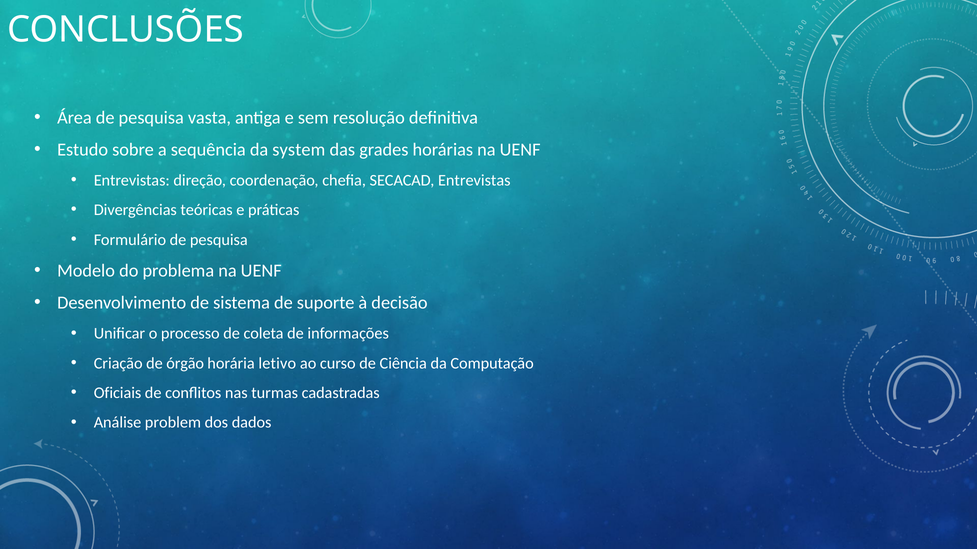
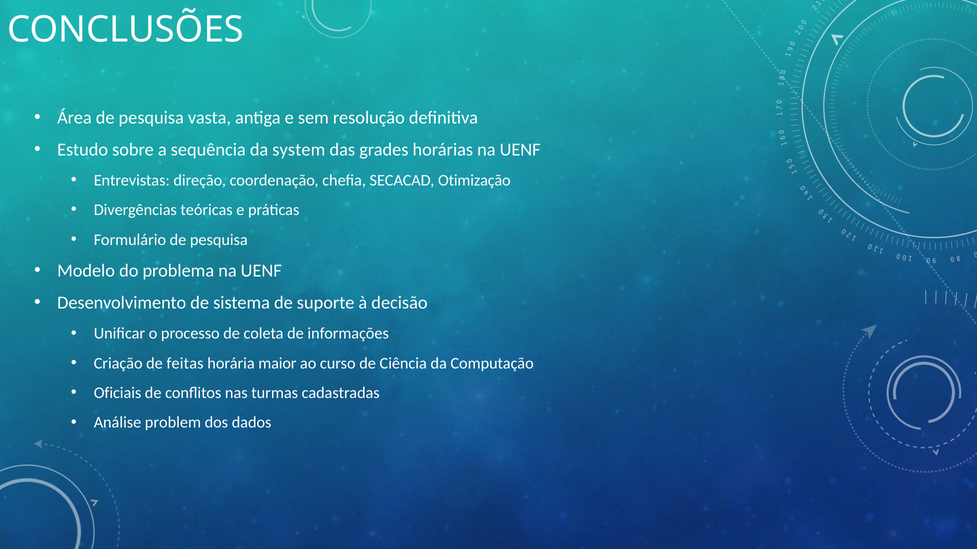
SECACAD Entrevistas: Entrevistas -> Otimização (474, 181)
órgão: órgão -> feitas (185, 364)
letivo: letivo -> maior (277, 364)
